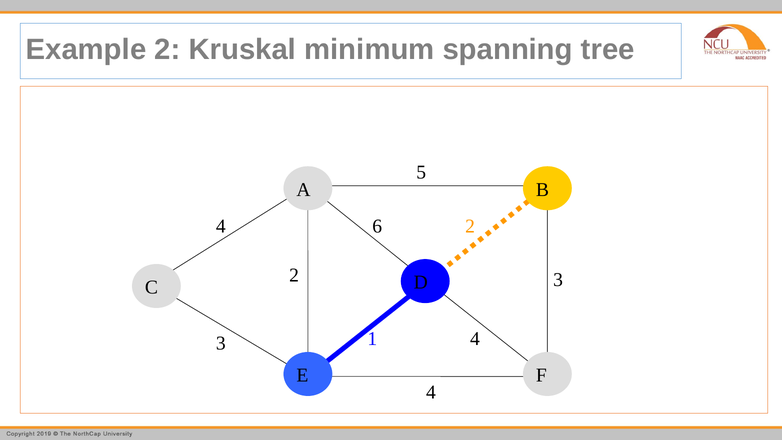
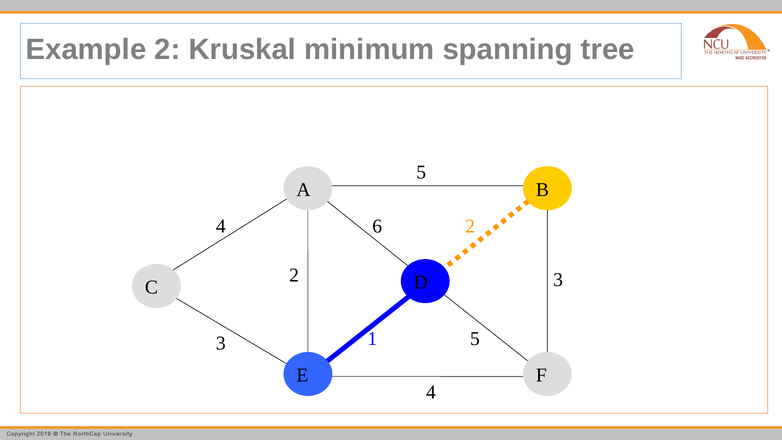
1 4: 4 -> 5 (475, 339)
